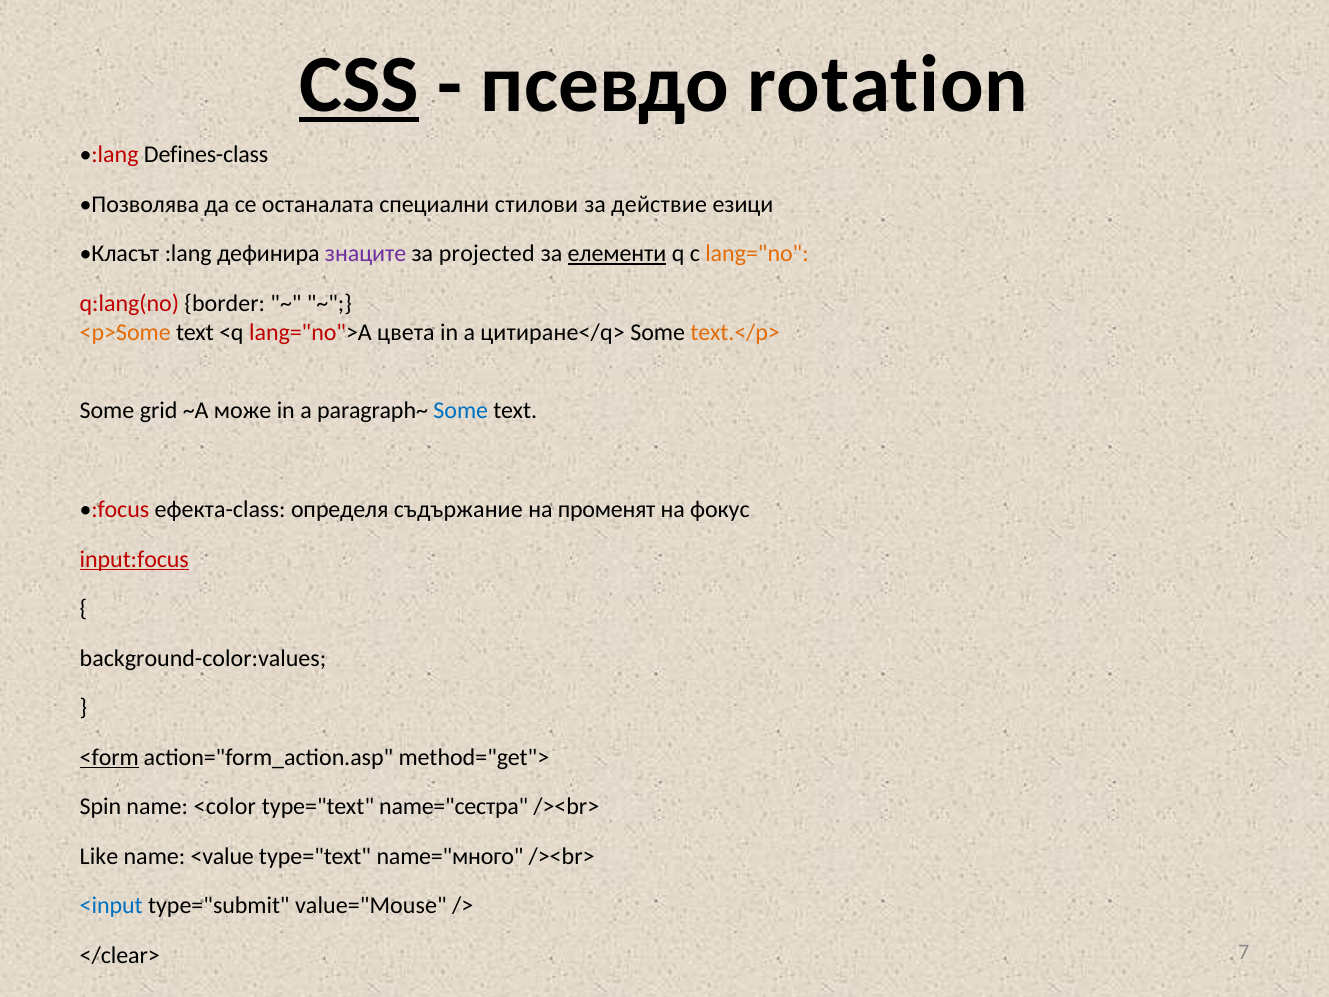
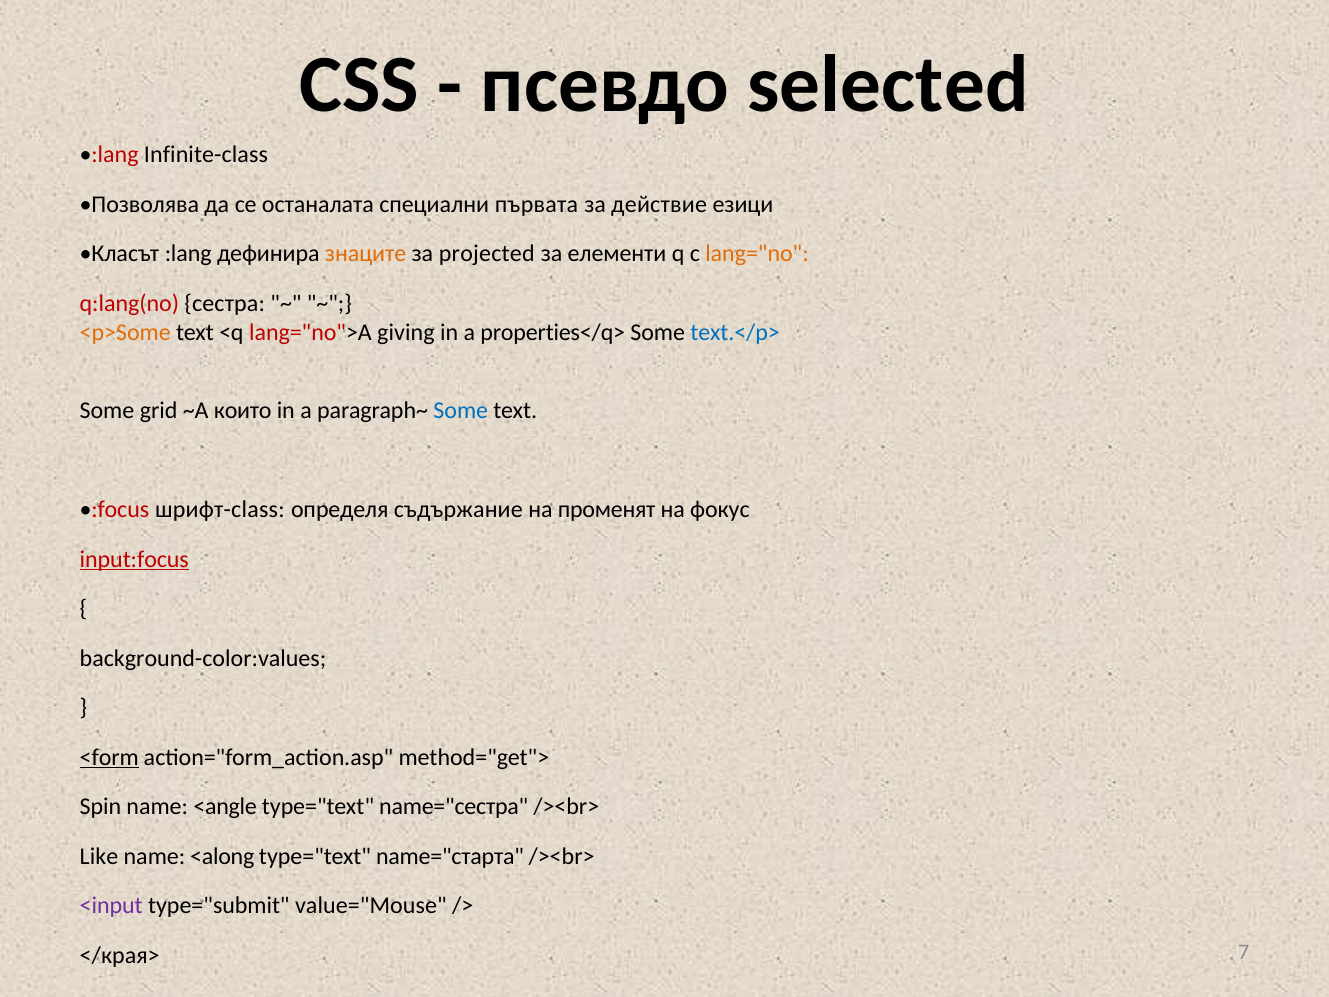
CSS underline: present -> none (359, 85)
rotation: rotation -> selected (888, 85)
Defines-class: Defines-class -> Infinite-class (206, 155)
стилови: стилови -> първата (537, 204)
знаците colour: purple -> orange (366, 254)
елементи underline: present -> none (617, 254)
border: border -> сестра (225, 303)
цвета: цвета -> giving (406, 332)
цитиране</q>: цитиране</q> -> properties</q> (553, 332)
text.</p> colour: orange -> blue (735, 332)
може: може -> които (243, 410)
ефекта-class: ефекта-class -> шрифт-class (220, 509)
<color: <color -> <angle (225, 806)
<value: <value -> <along (222, 856)
name="много: name="много -> name="старта (450, 856)
<input colour: blue -> purple (111, 905)
</clear>: </clear> -> </края> (120, 955)
